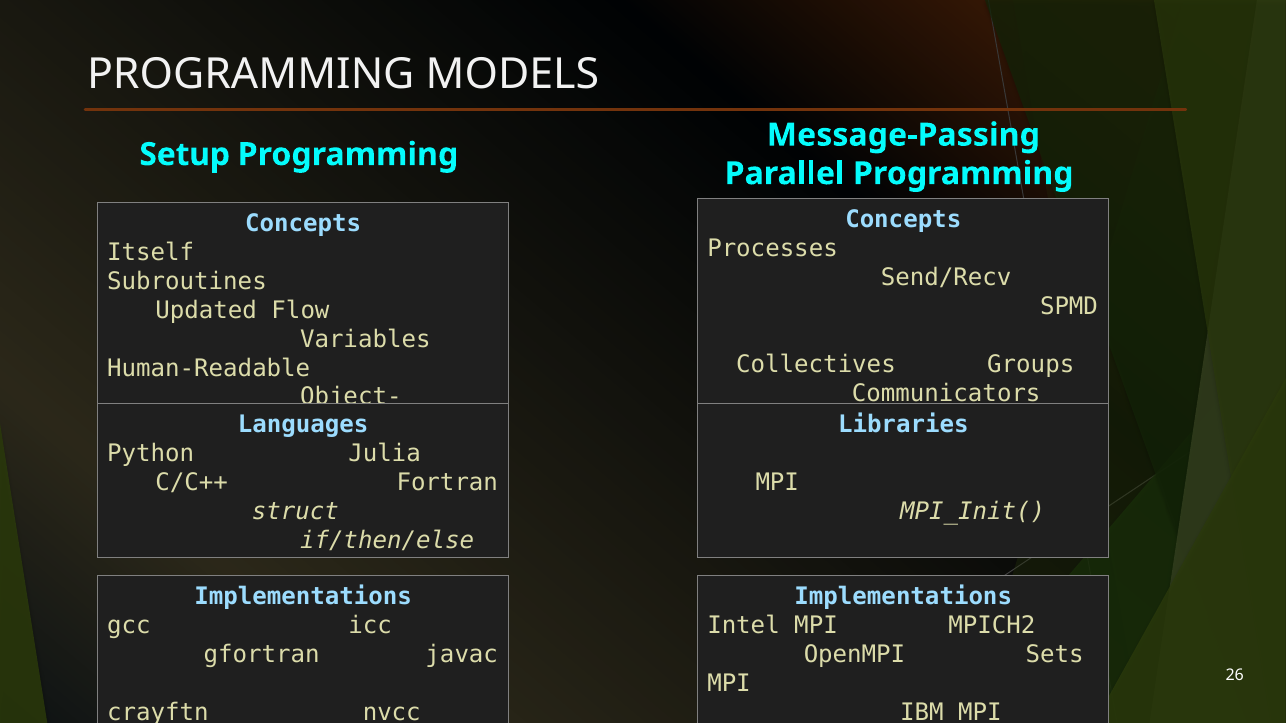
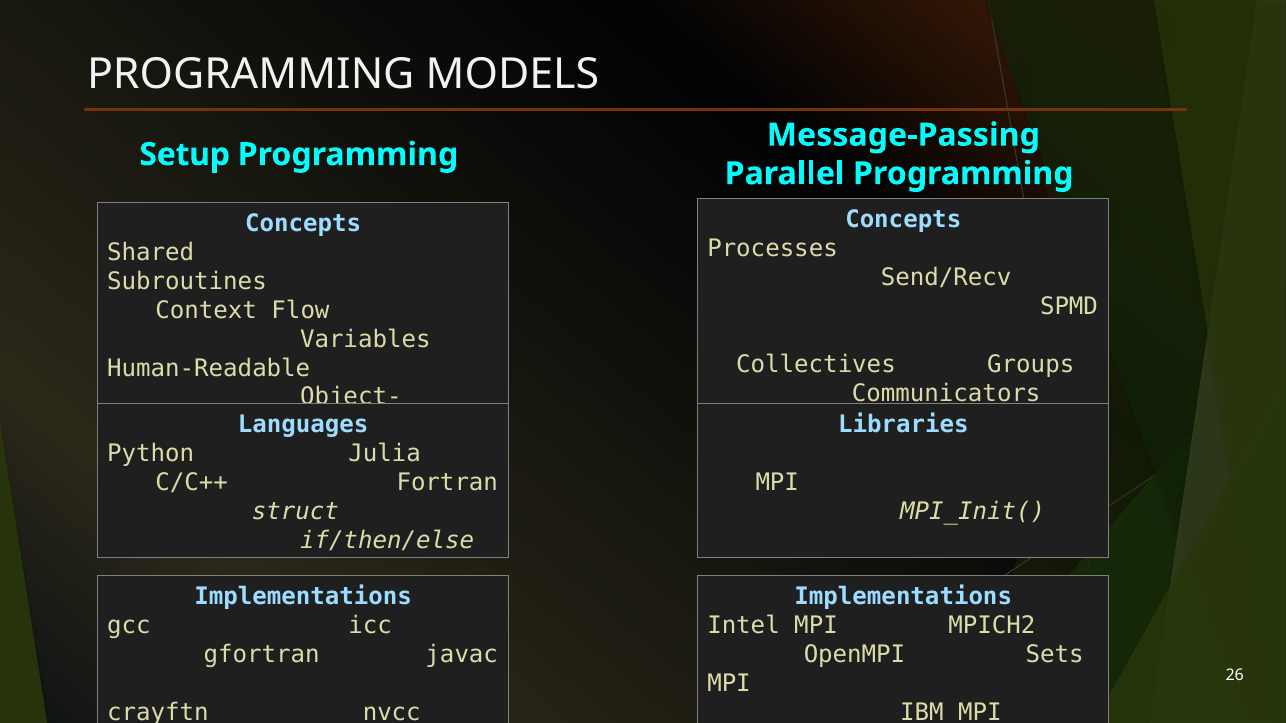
Itself: Itself -> Shared (151, 253)
Updated: Updated -> Context (206, 310)
